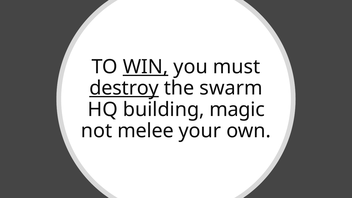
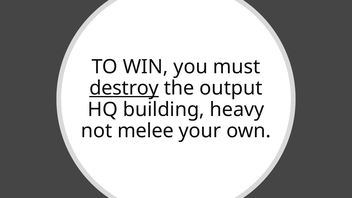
WIN underline: present -> none (146, 67)
swarm: swarm -> output (231, 88)
magic: magic -> heavy (237, 110)
